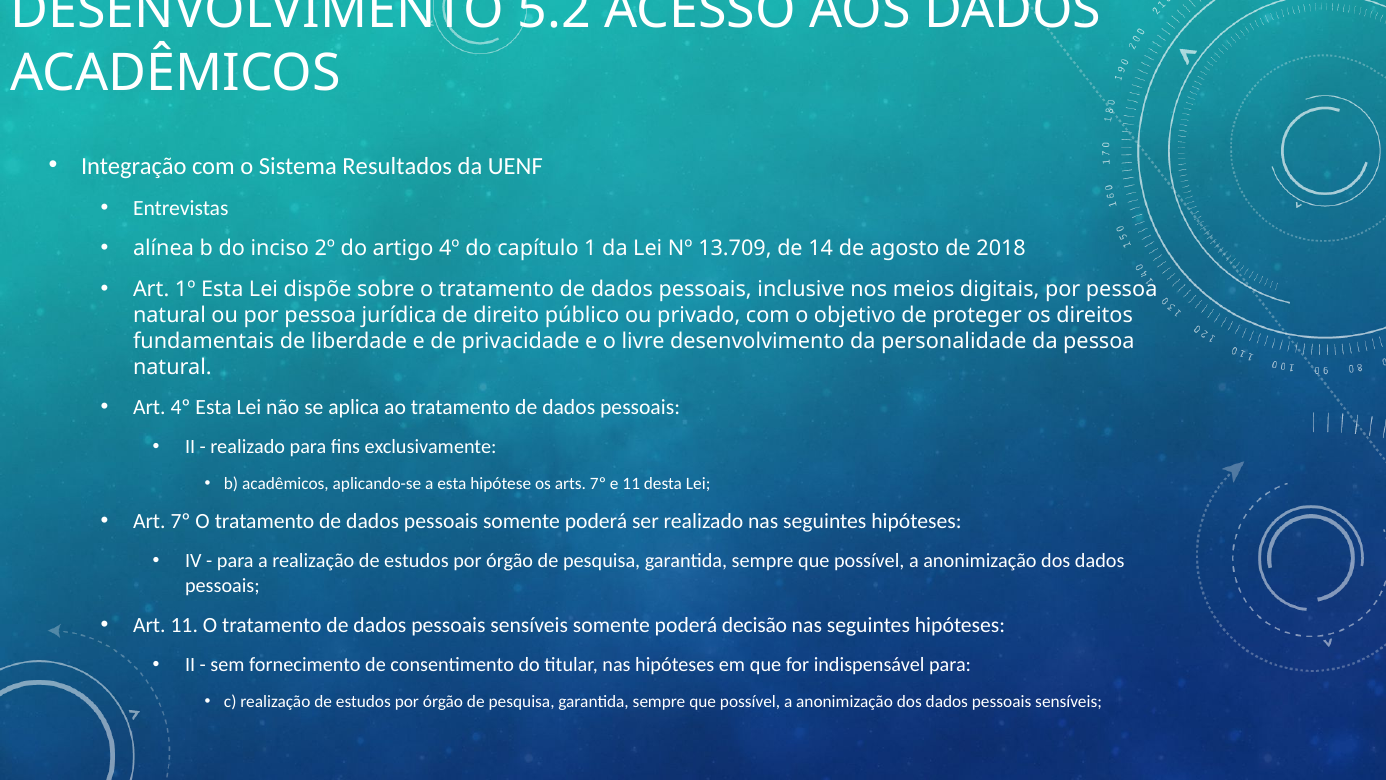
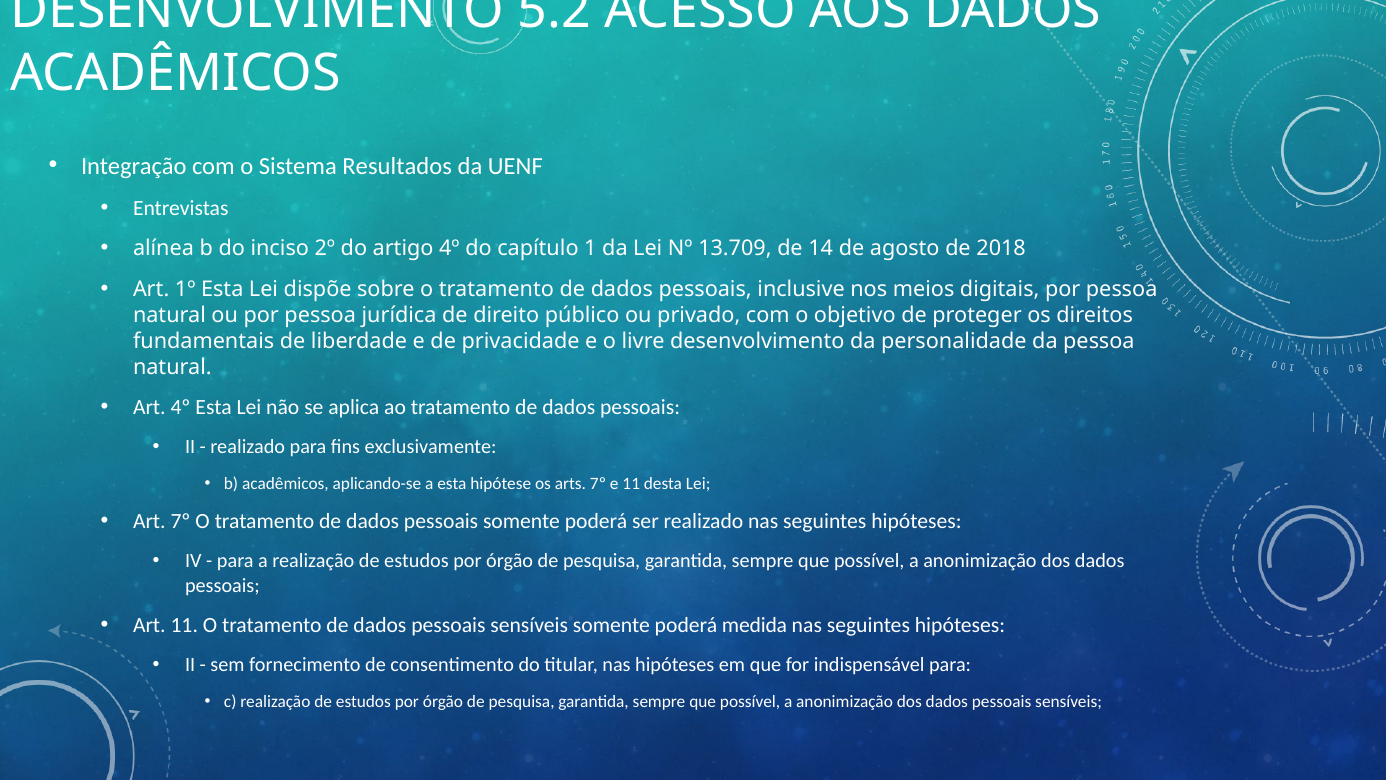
decisão: decisão -> medida (755, 625)
